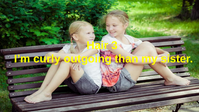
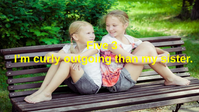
Hair: Hair -> Five (97, 45)
